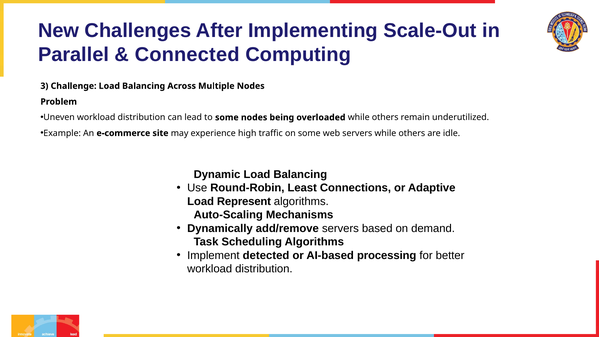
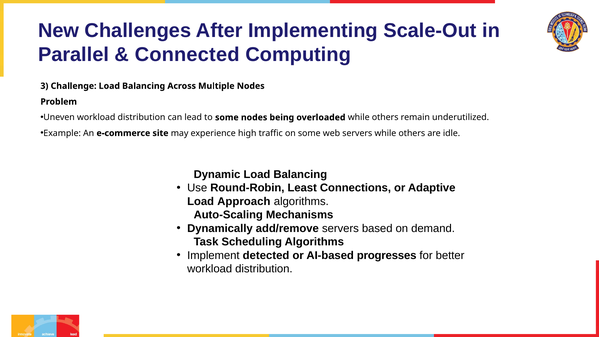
Represent: Represent -> Approach (244, 201)
processing: processing -> progresses (387, 255)
